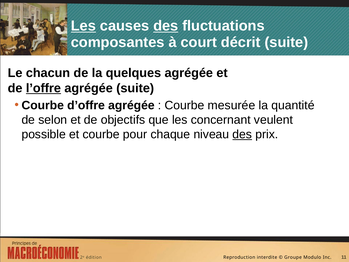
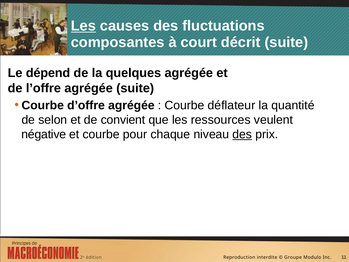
des underline: present -> none (166, 26)
chacun: chacun -> dépend (48, 73)
l’offre underline: present -> none (43, 88)
mesurée: mesurée -> déflateur (231, 105)
objectifs: objectifs -> convient (123, 120)
concernant: concernant -> ressources (221, 120)
possible: possible -> négative (44, 134)
